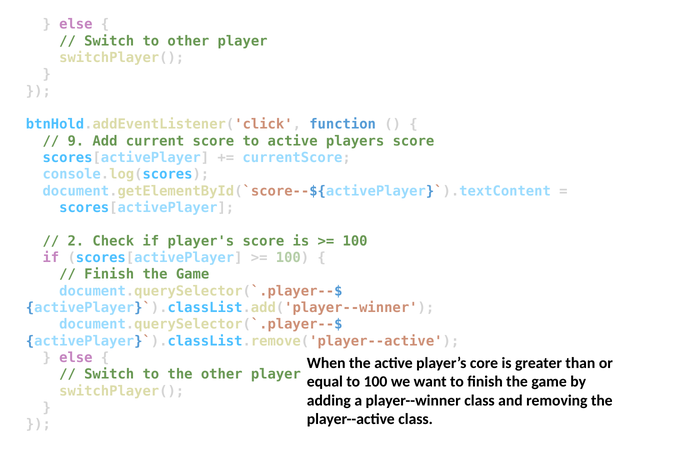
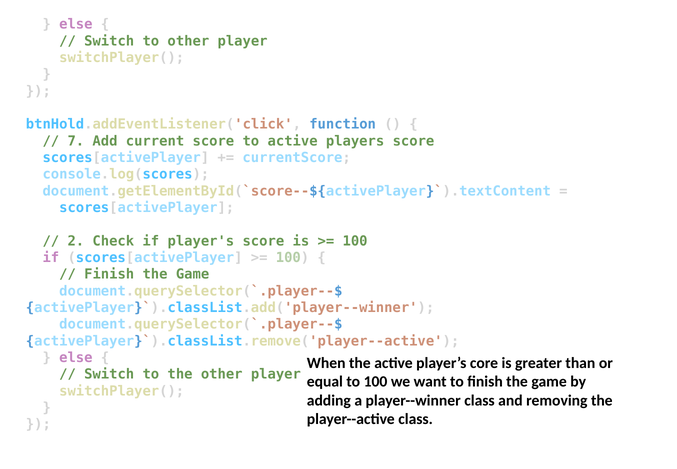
9: 9 -> 7 (76, 141)
